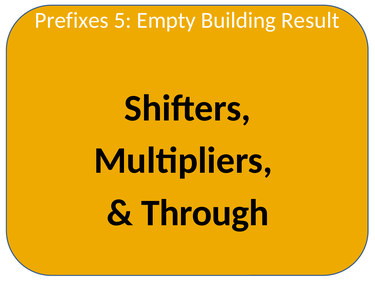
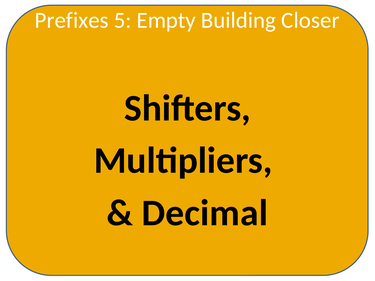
Result: Result -> Closer (310, 20)
Through: Through -> Decimal (205, 213)
